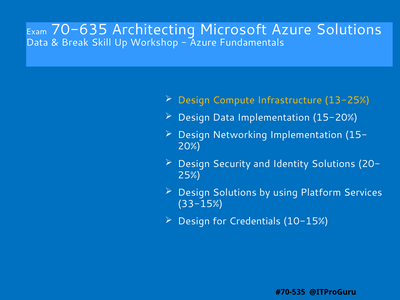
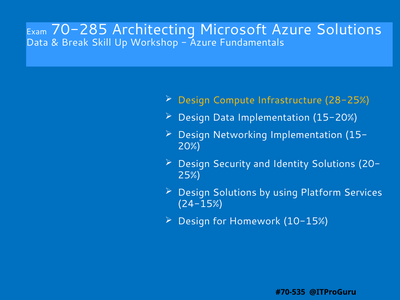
70-635: 70-635 -> 70-285 (79, 30)
13-25%: 13-25% -> 28-25% (347, 100)
33-15%: 33-15% -> 24-15% (200, 204)
Credentials: Credentials -> Homework (255, 221)
